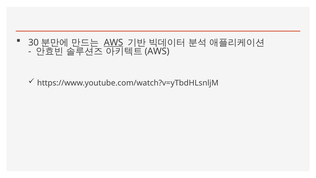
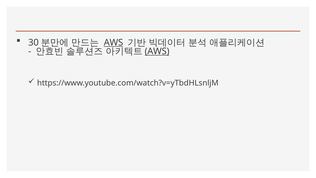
AWS underline: none -> present (157, 51)
